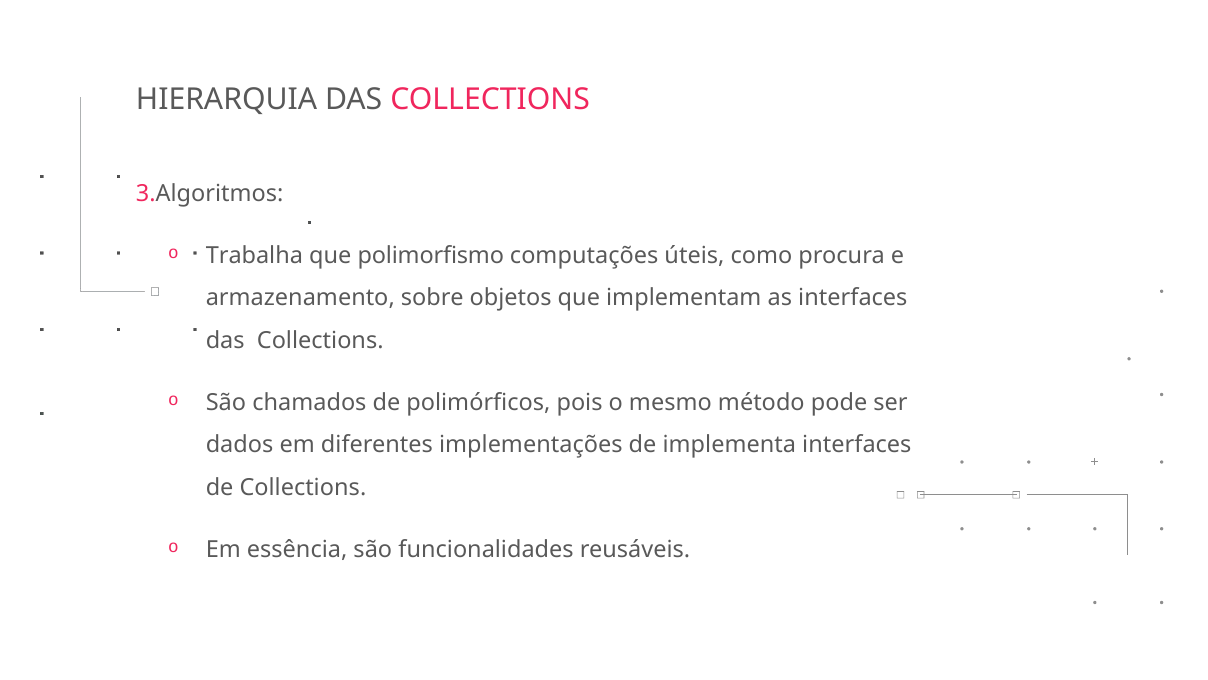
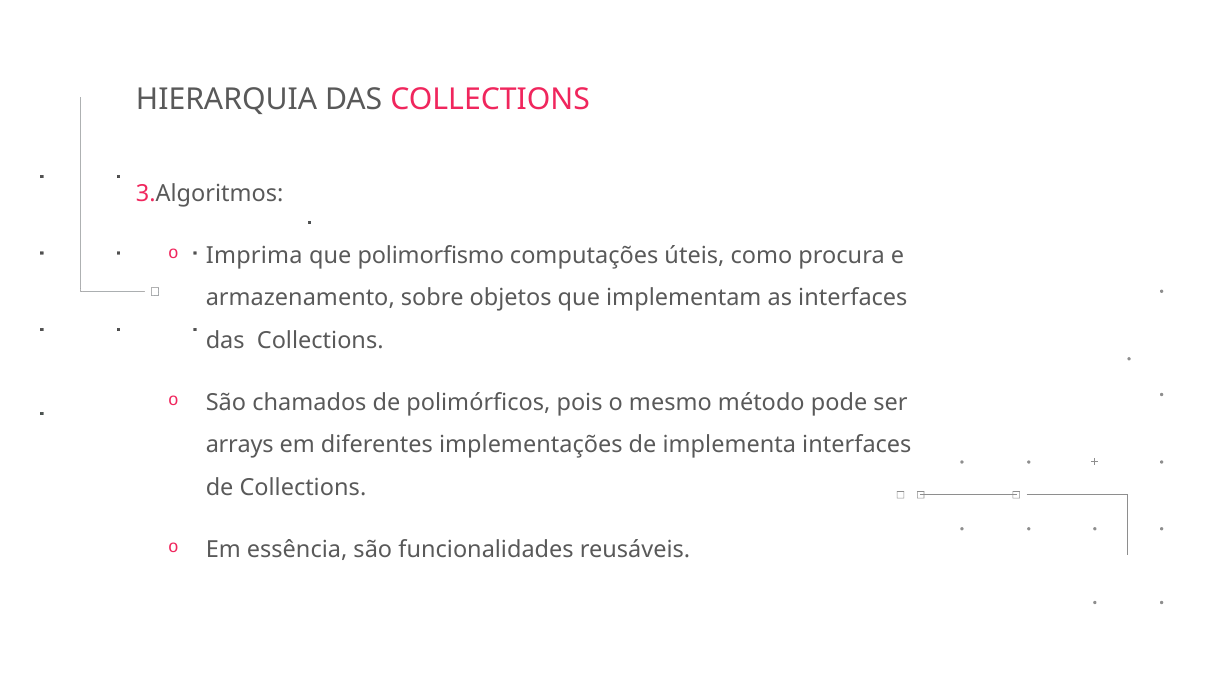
Trabalha: Trabalha -> Imprima (254, 256)
dados: dados -> arrays (240, 445)
